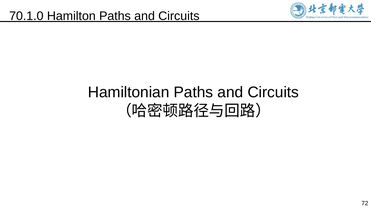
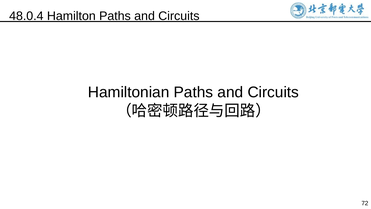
70.1.0: 70.1.0 -> 48.0.4 (26, 16)
